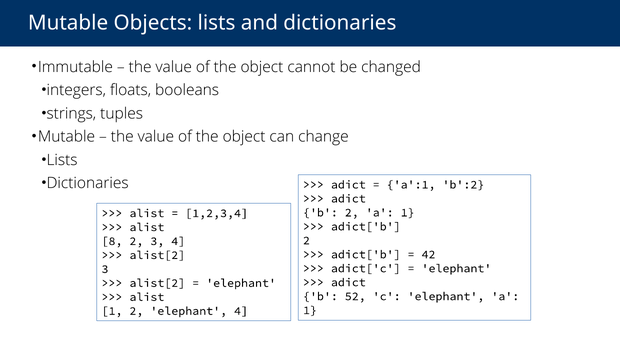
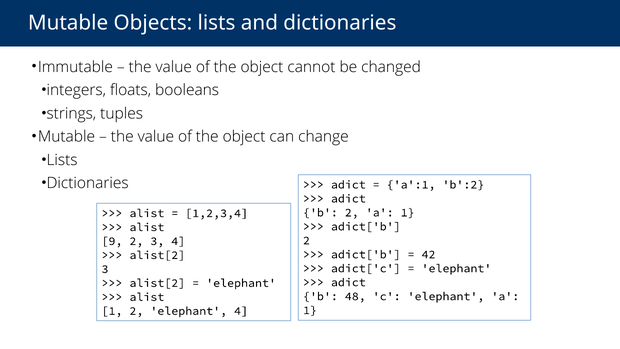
8: 8 -> 9 (112, 241)
52: 52 -> 48 (355, 296)
